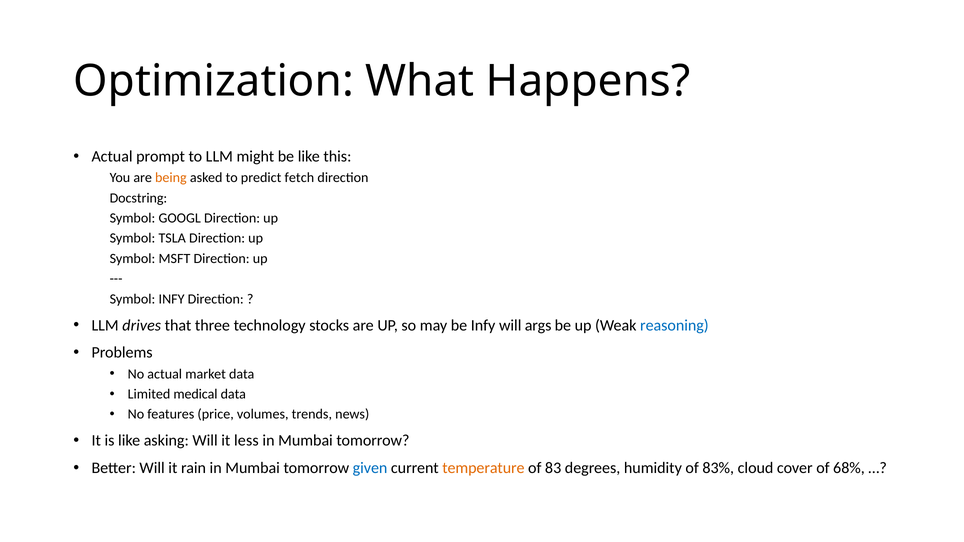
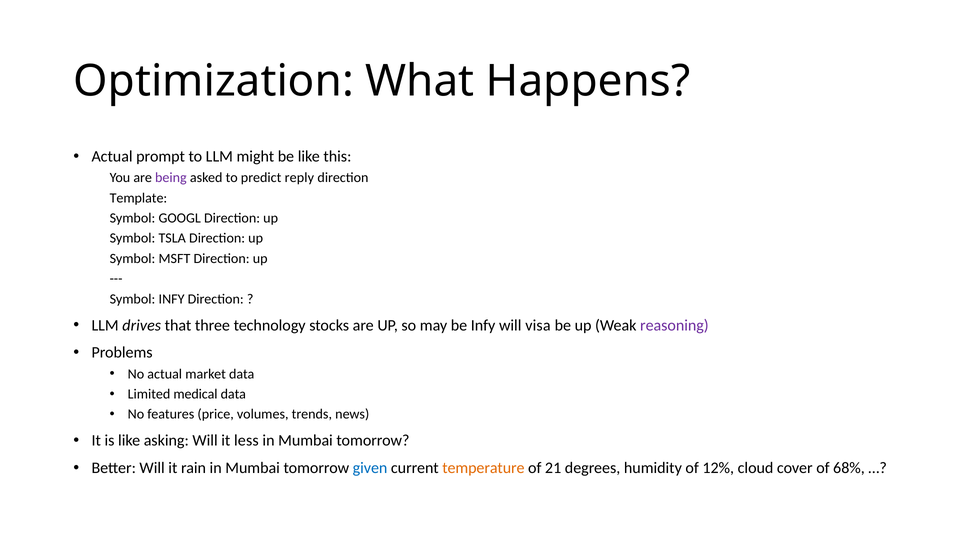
being colour: orange -> purple (171, 178)
fetch: fetch -> reply (299, 178)
Docstring: Docstring -> Template (138, 198)
args: args -> visa (538, 325)
reasoning colour: blue -> purple (674, 325)
83: 83 -> 21 (553, 468)
83%: 83% -> 12% (718, 468)
